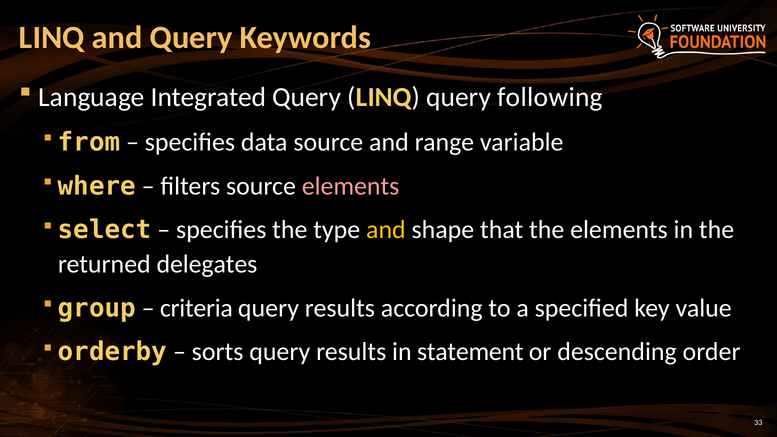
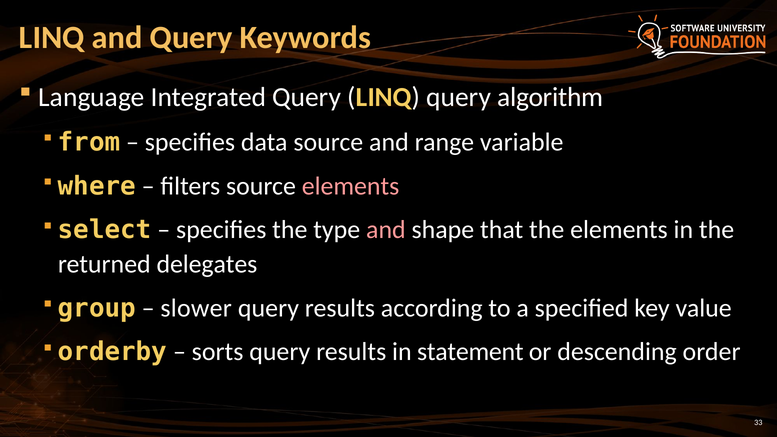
following: following -> algorithm (550, 97)
and colour: yellow -> pink (386, 230)
criteria: criteria -> slower (196, 308)
